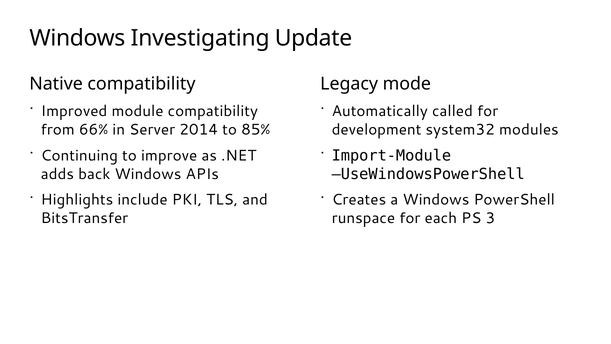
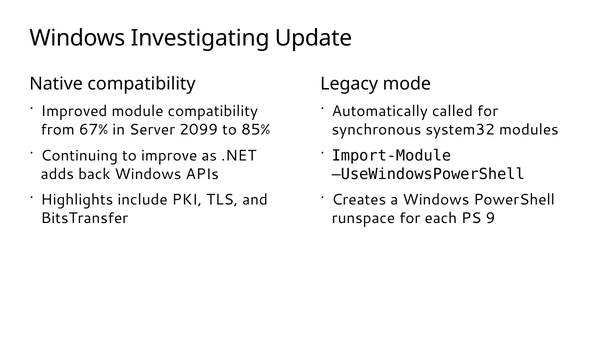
66%: 66% -> 67% (94, 130)
2014: 2014 -> 2099 (199, 130)
development: development -> synchronous (377, 130)
3: 3 -> 9 (490, 218)
